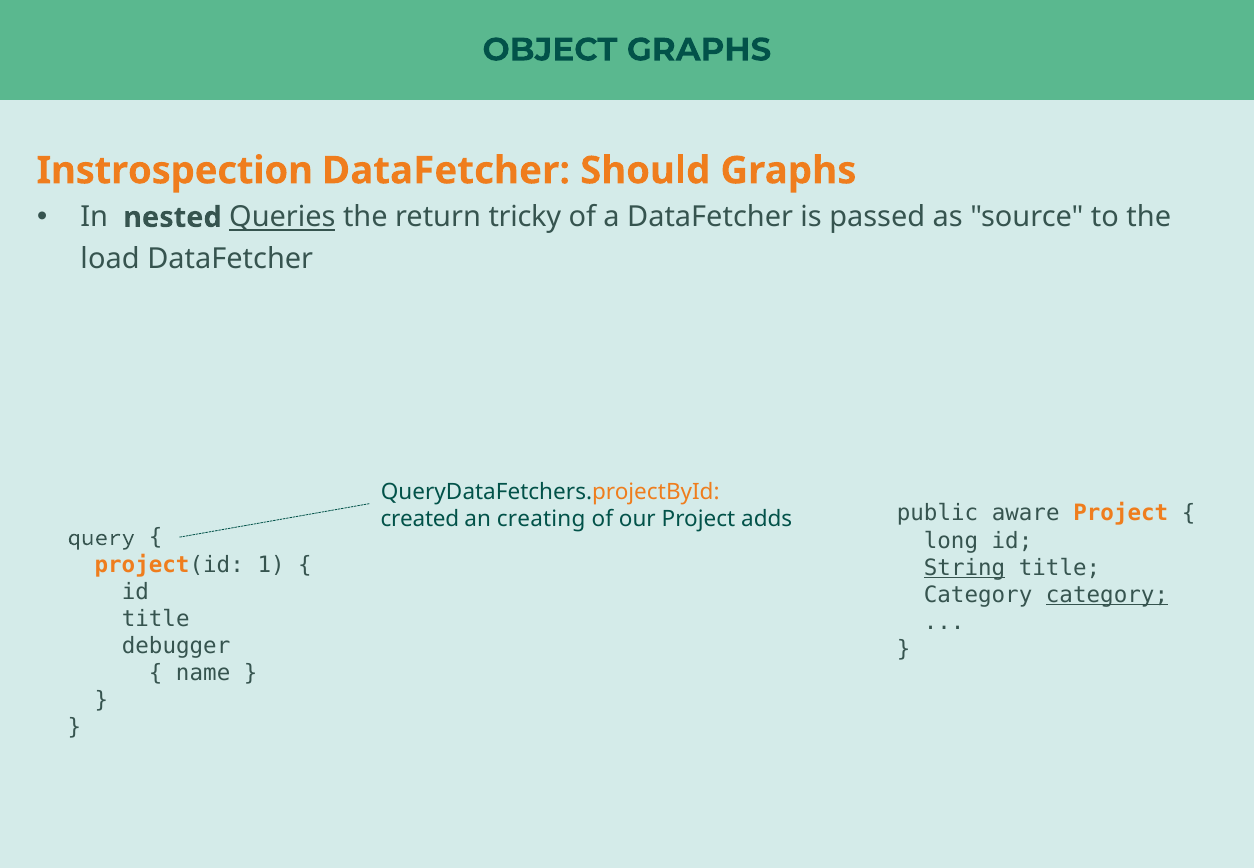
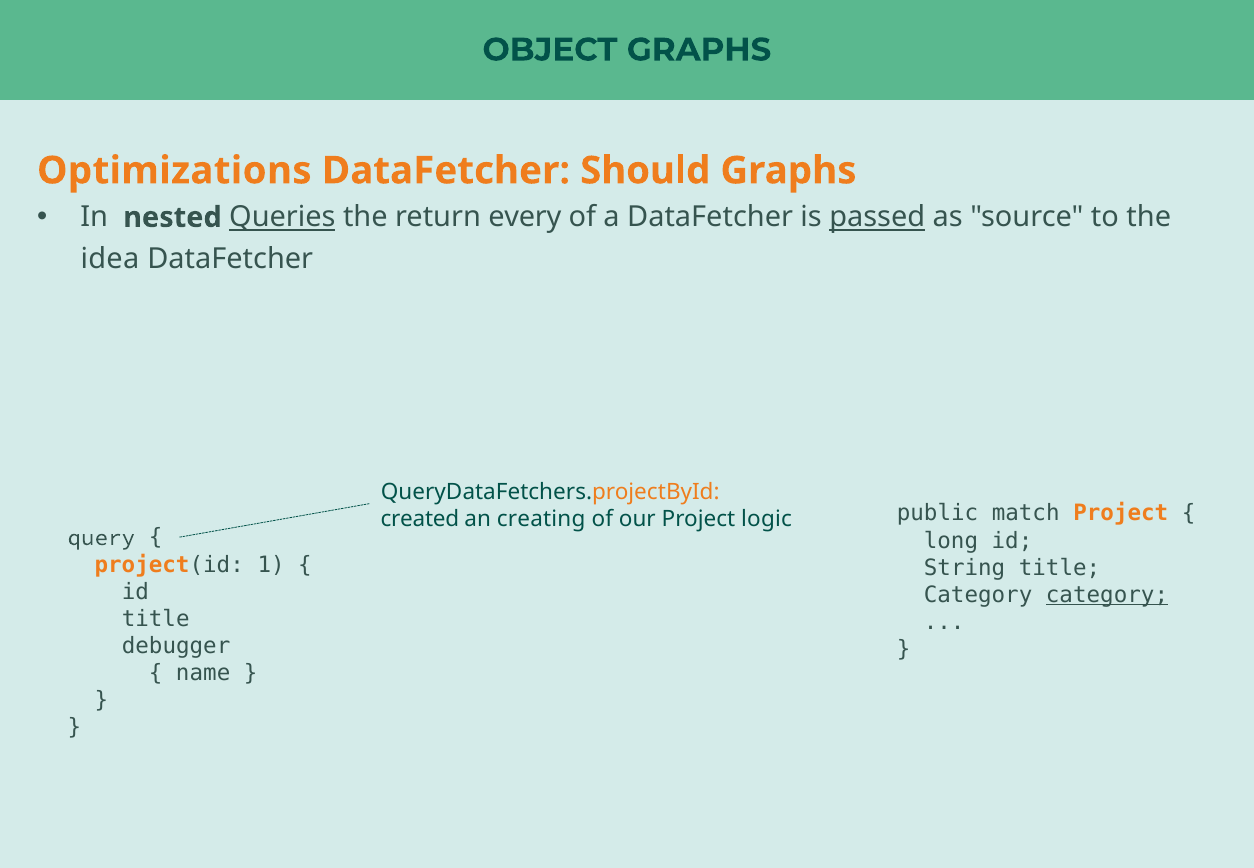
Instrospection: Instrospection -> Optimizations (174, 171)
tricky: tricky -> every (525, 217)
passed underline: none -> present (877, 217)
load: load -> idea (110, 259)
adds: adds -> logic (767, 519)
aware: aware -> match (1026, 514)
String underline: present -> none (965, 568)
